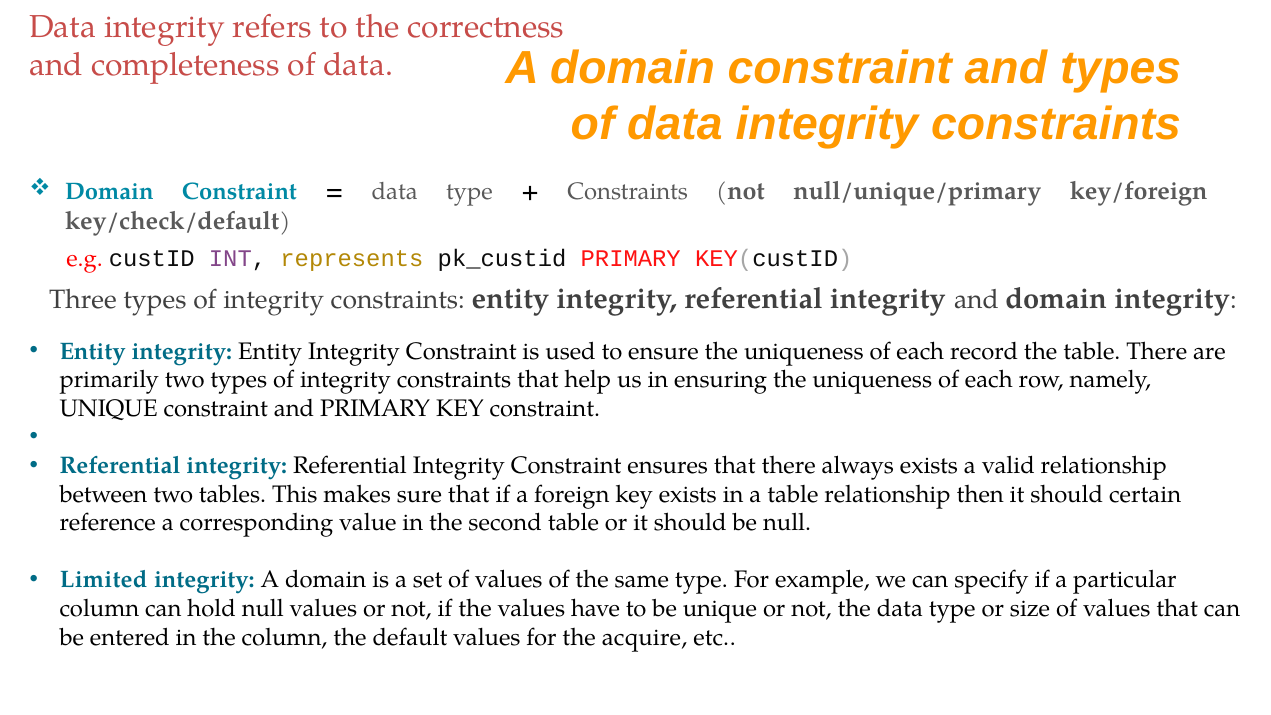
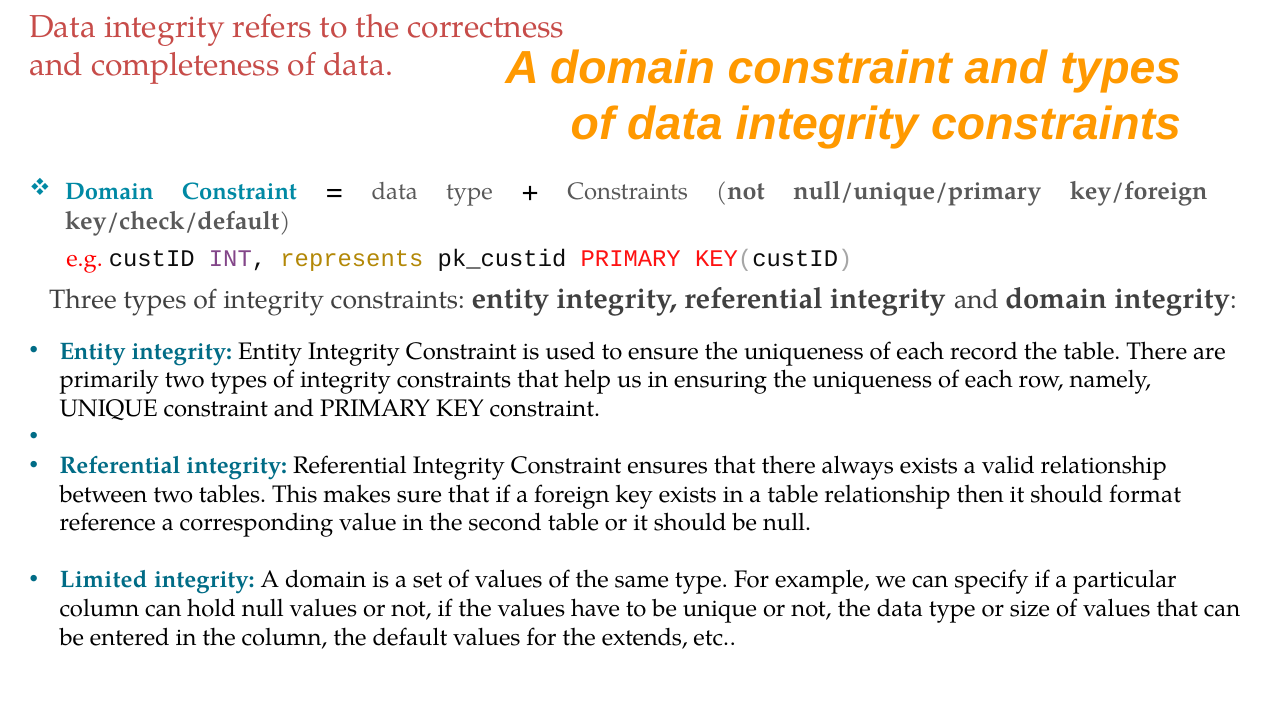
certain: certain -> format (1145, 494)
acquire: acquire -> extends (645, 637)
